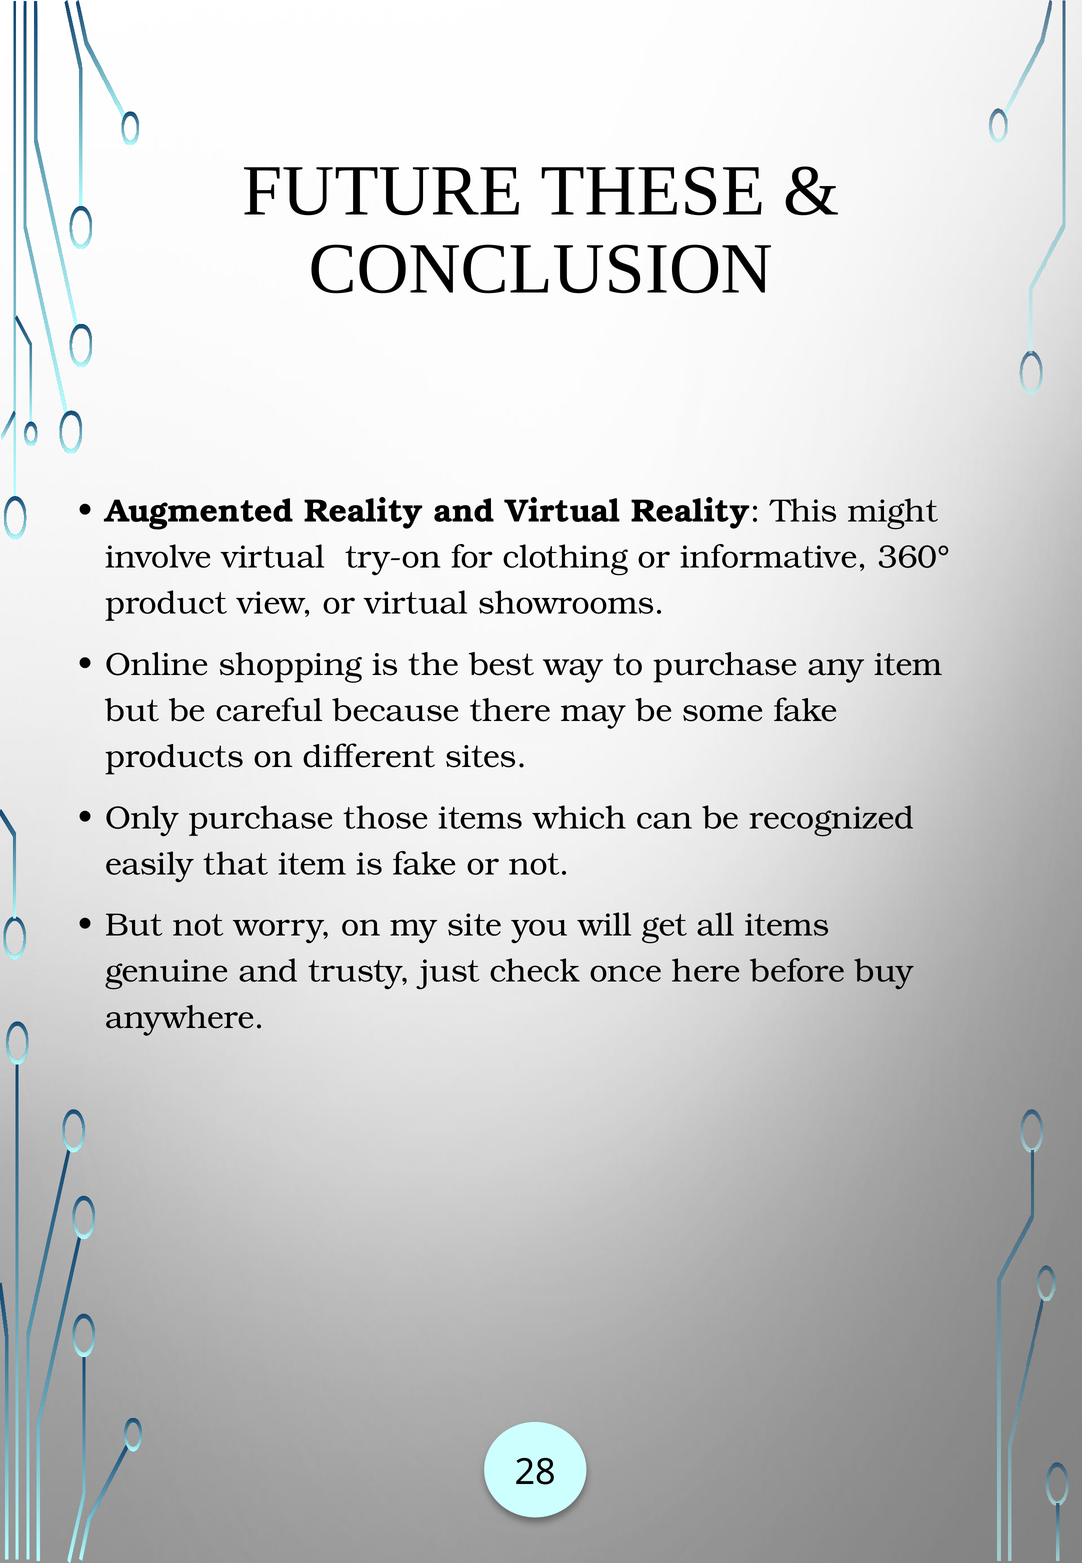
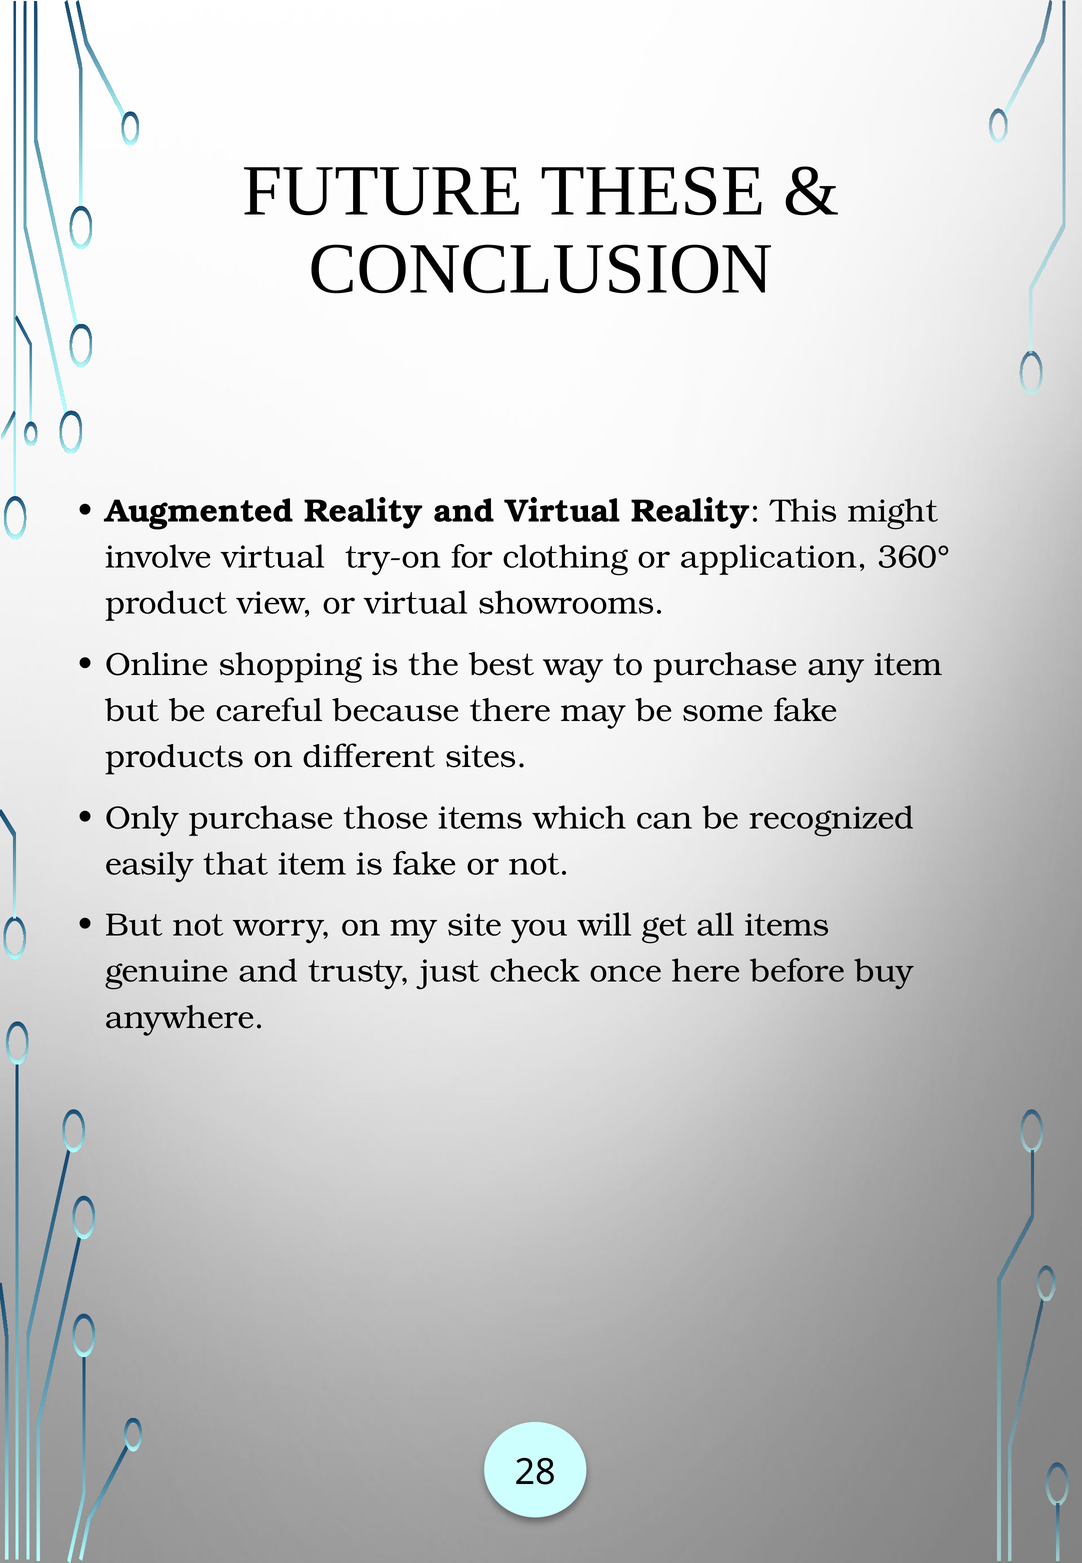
informative: informative -> application (774, 557)
